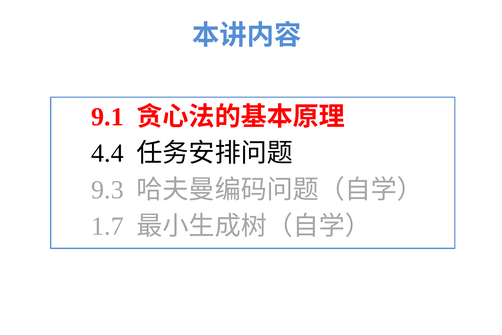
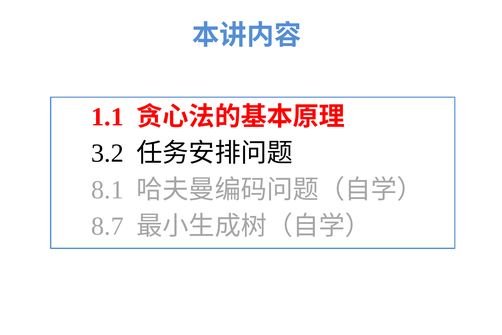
9.1: 9.1 -> 1.1 (108, 117)
4.4: 4.4 -> 3.2 (108, 153)
9.3: 9.3 -> 8.1 (108, 190)
1.7: 1.7 -> 8.7 (108, 226)
